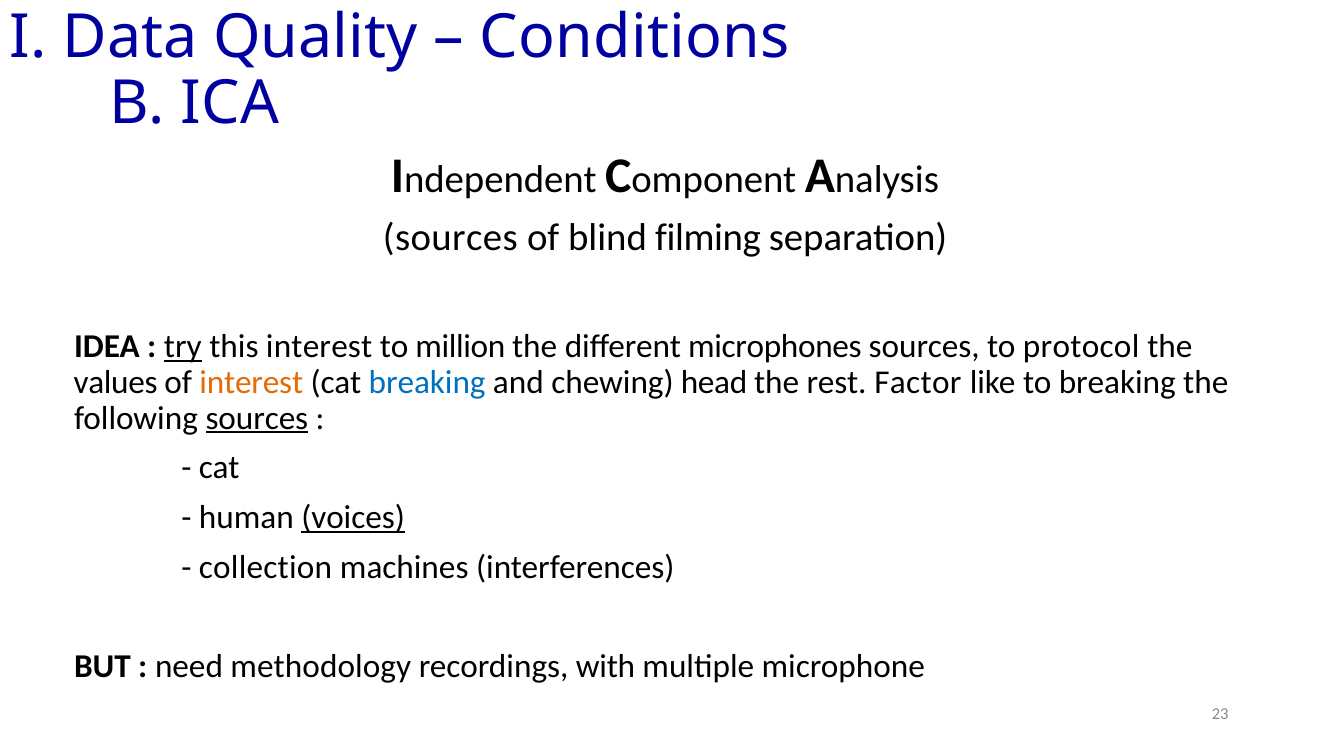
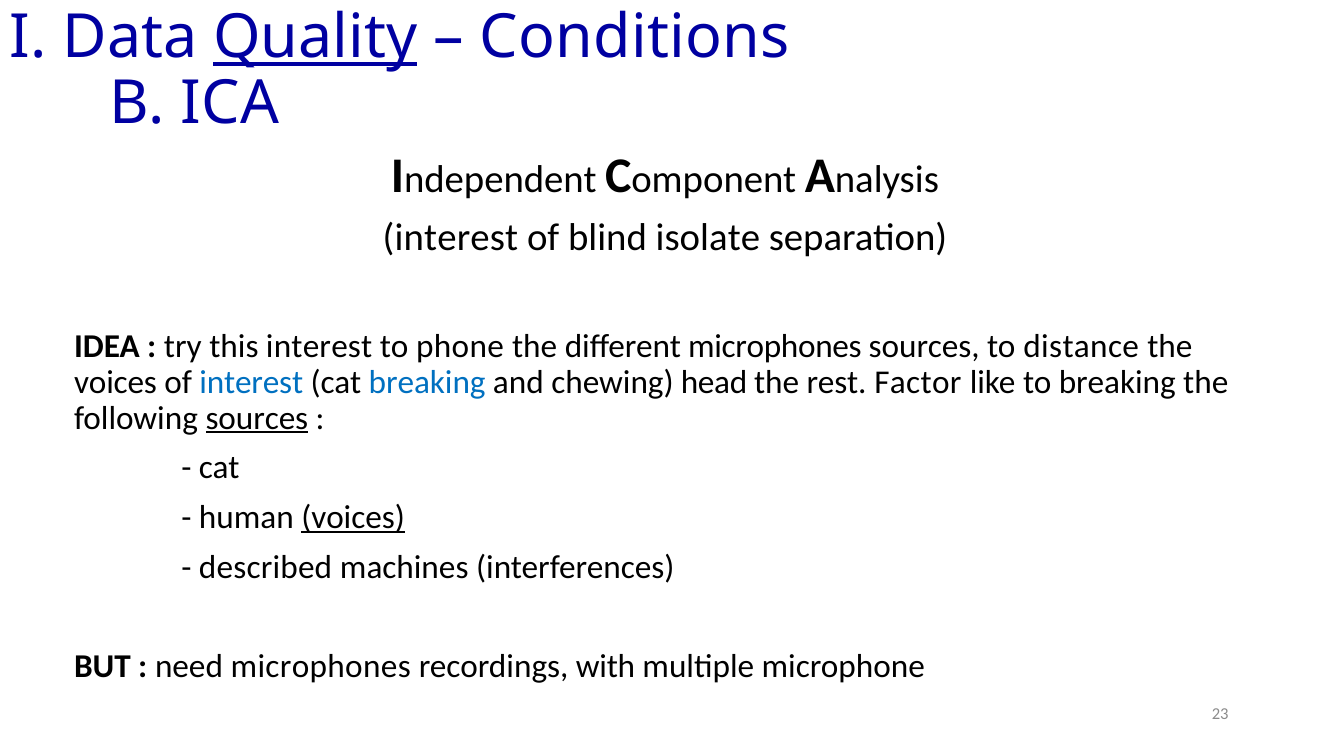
Quality underline: none -> present (315, 38)
sources: sources -> interest (450, 238)
filming: filming -> isolate (708, 238)
try underline: present -> none (183, 346)
million: million -> phone (460, 346)
protocol: protocol -> distance (1081, 346)
values: values -> voices (116, 382)
interest colour: orange -> blue (251, 382)
collection: collection -> described (266, 567)
need methodology: methodology -> microphones (321, 667)
